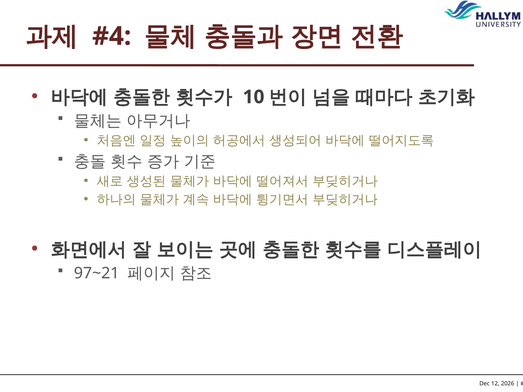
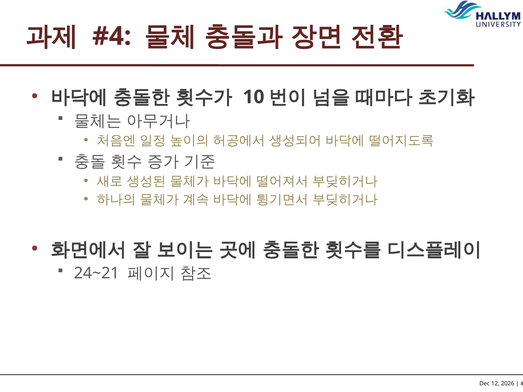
97~21: 97~21 -> 24~21 (97, 273)
